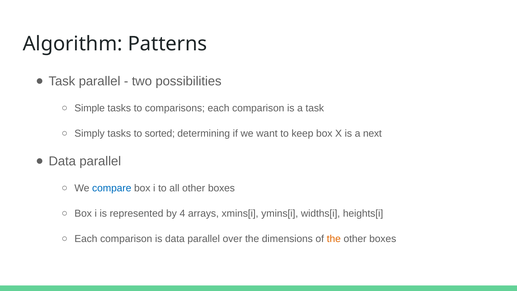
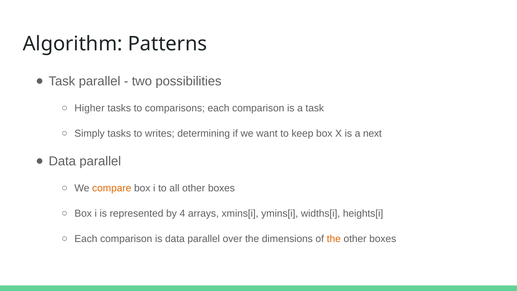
Simple: Simple -> Higher (90, 108)
sorted: sorted -> writes (160, 134)
compare colour: blue -> orange (112, 188)
